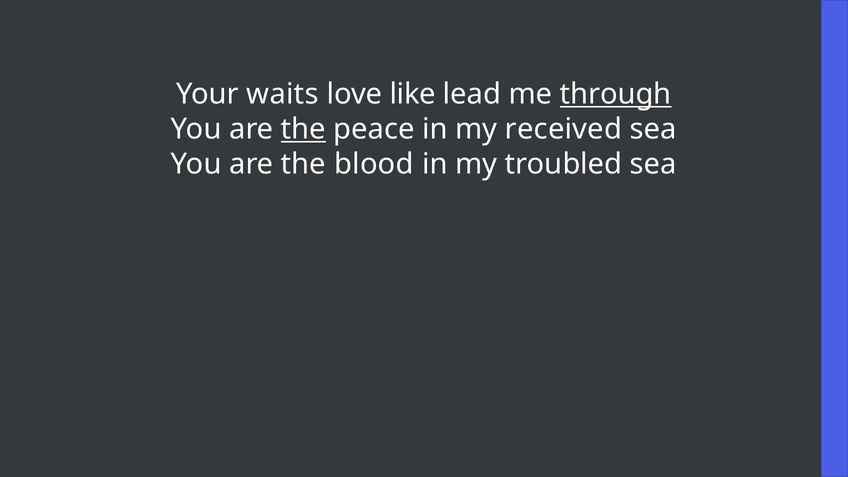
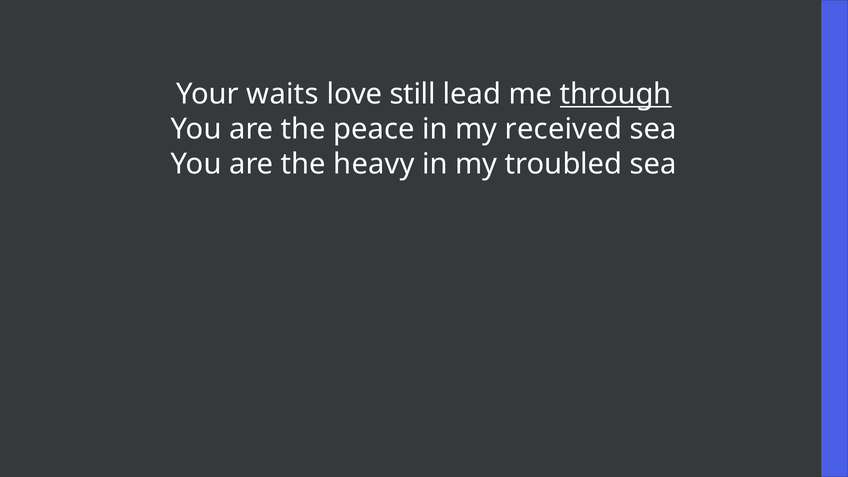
like: like -> still (413, 94)
the underline: present -> none (303, 129)
blood: blood -> heavy (374, 164)
